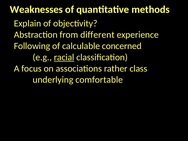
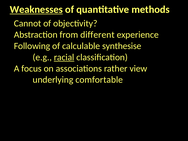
Weaknesses underline: none -> present (36, 9)
Explain: Explain -> Cannot (28, 23)
concerned: concerned -> synthesise (122, 46)
class: class -> view (138, 68)
